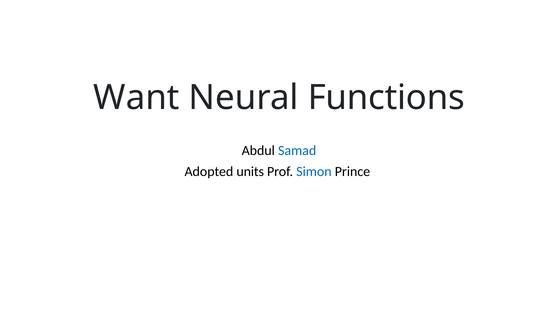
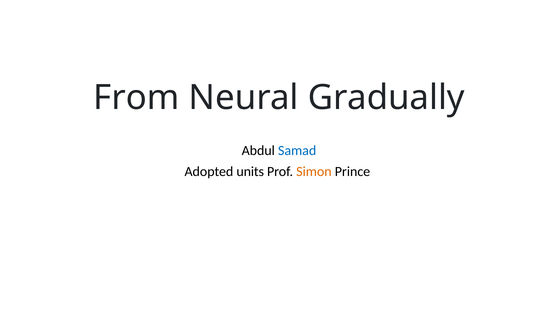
Want: Want -> From (136, 98)
Functions: Functions -> Gradually (386, 98)
Simon colour: blue -> orange (314, 171)
